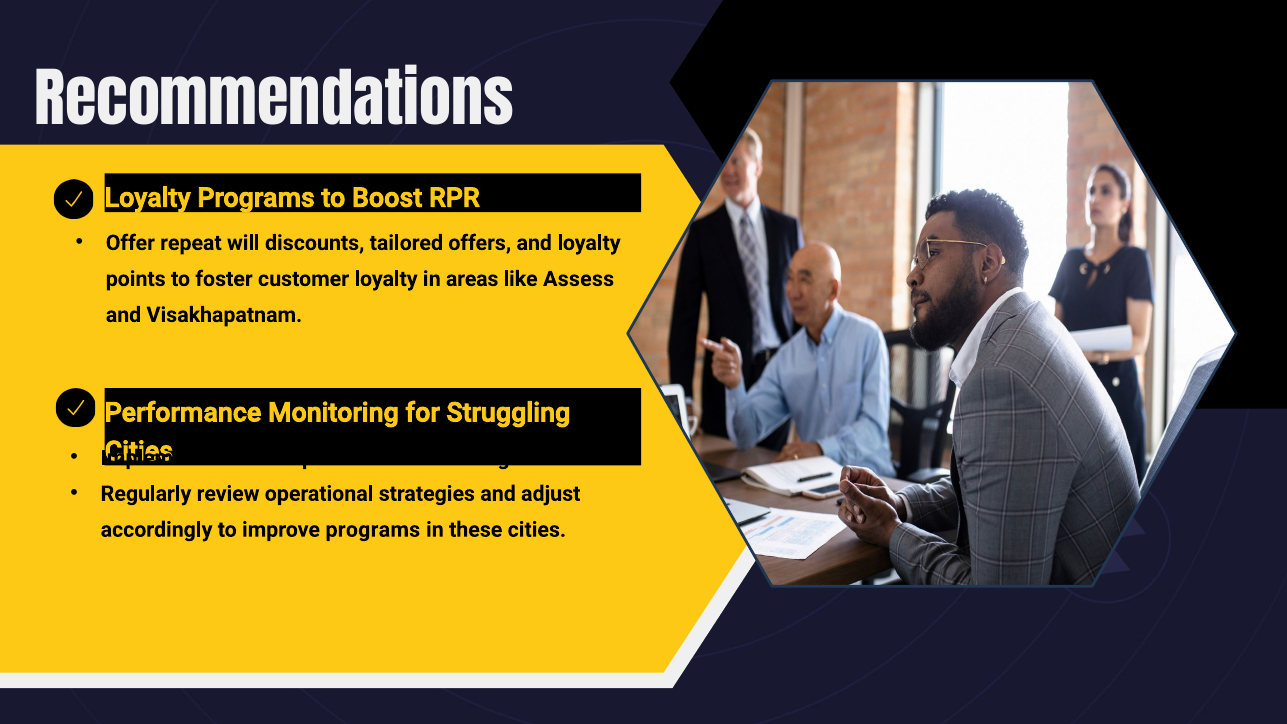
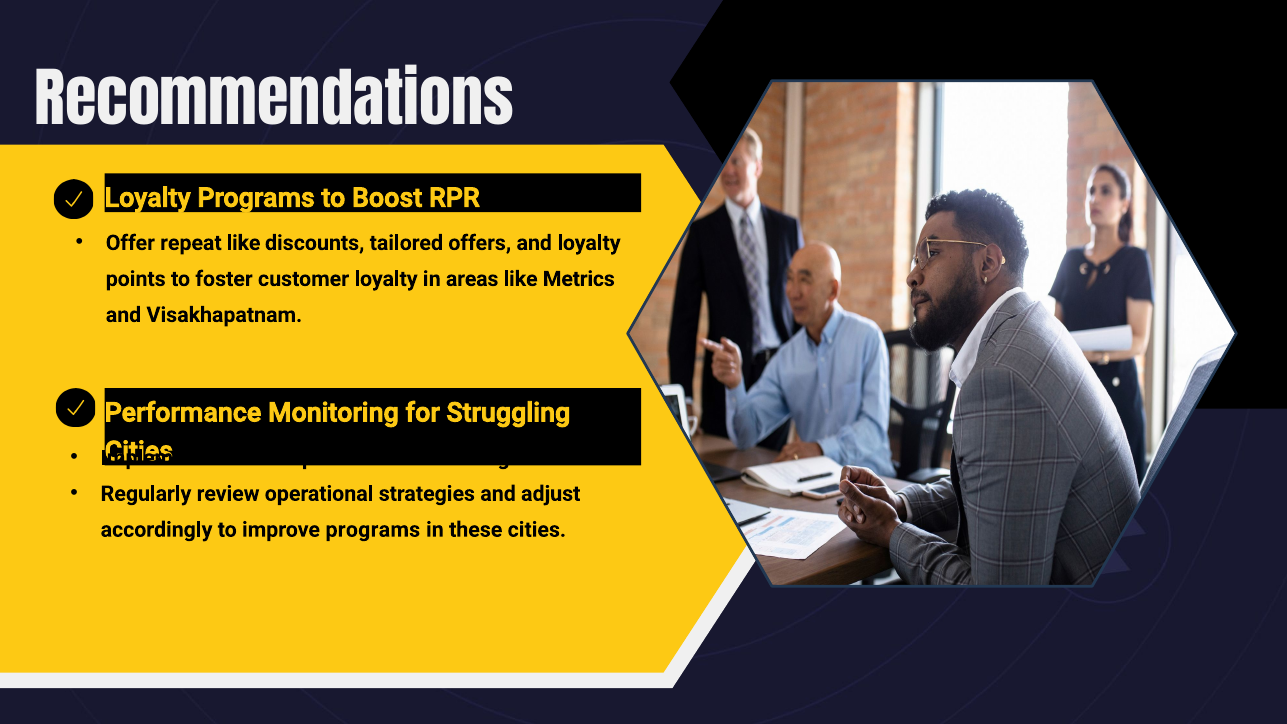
repeat will: will -> like (244, 243)
Assess: Assess -> Metrics (579, 279)
